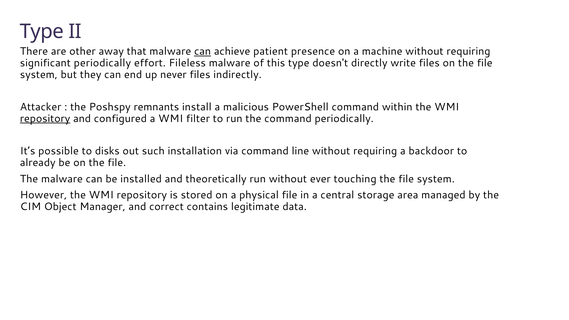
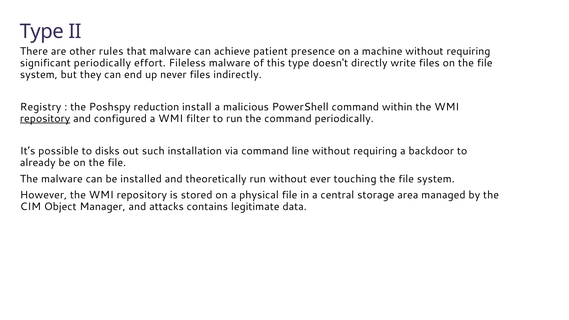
away: away -> rules (111, 51)
can underline: present -> none (203, 51)
Attacker: Attacker -> Registry (41, 107)
remnants: remnants -> reduction (156, 107)
correct: correct -> attacks (167, 207)
